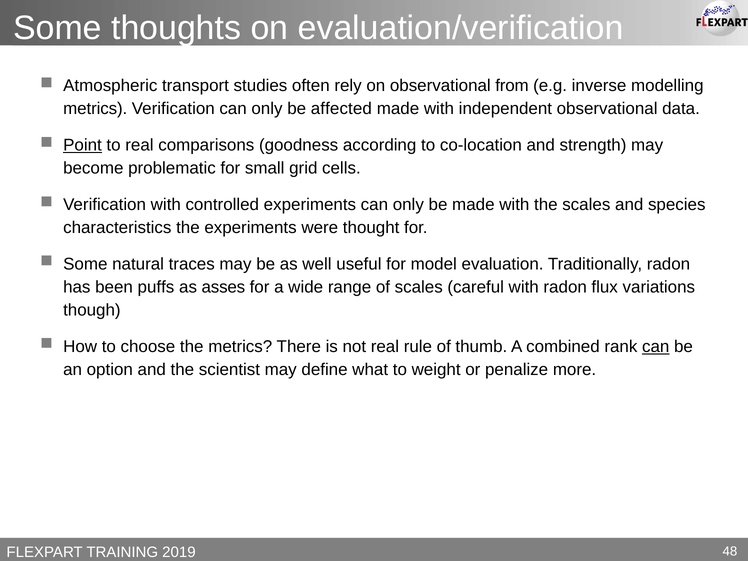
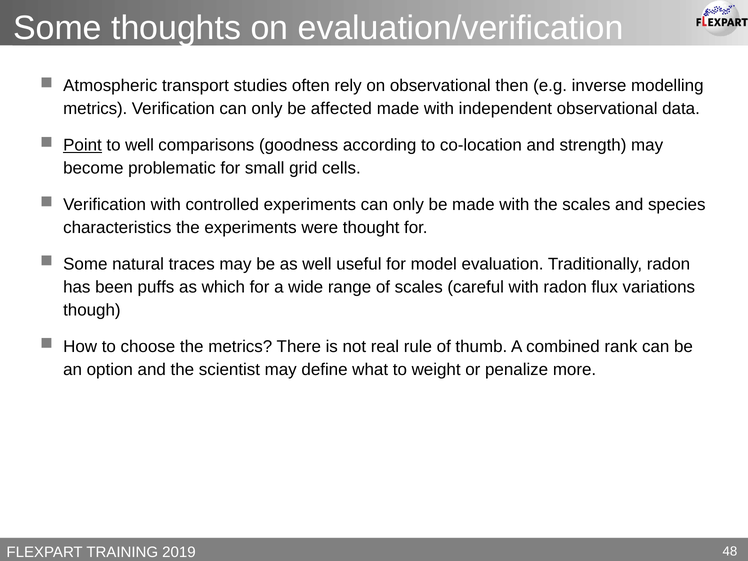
from: from -> then (512, 86)
to real: real -> well (140, 145)
asses: asses -> which (223, 287)
can underline: present -> none (656, 347)
